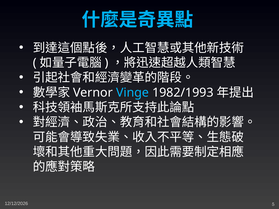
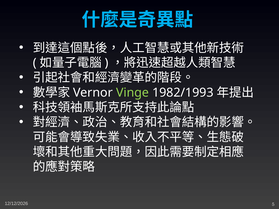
Vinge colour: light blue -> light green (132, 93)
